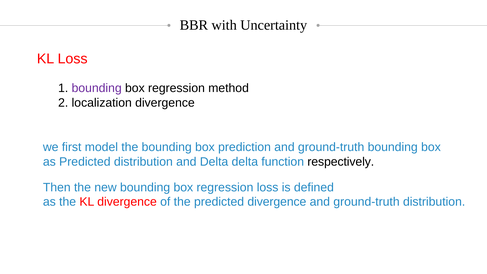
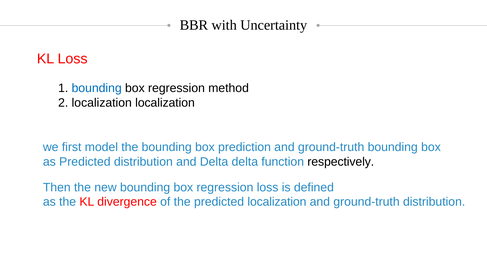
bounding colour: purple -> blue (97, 88)
localization divergence: divergence -> localization (165, 103)
predicted divergence: divergence -> localization (277, 202)
